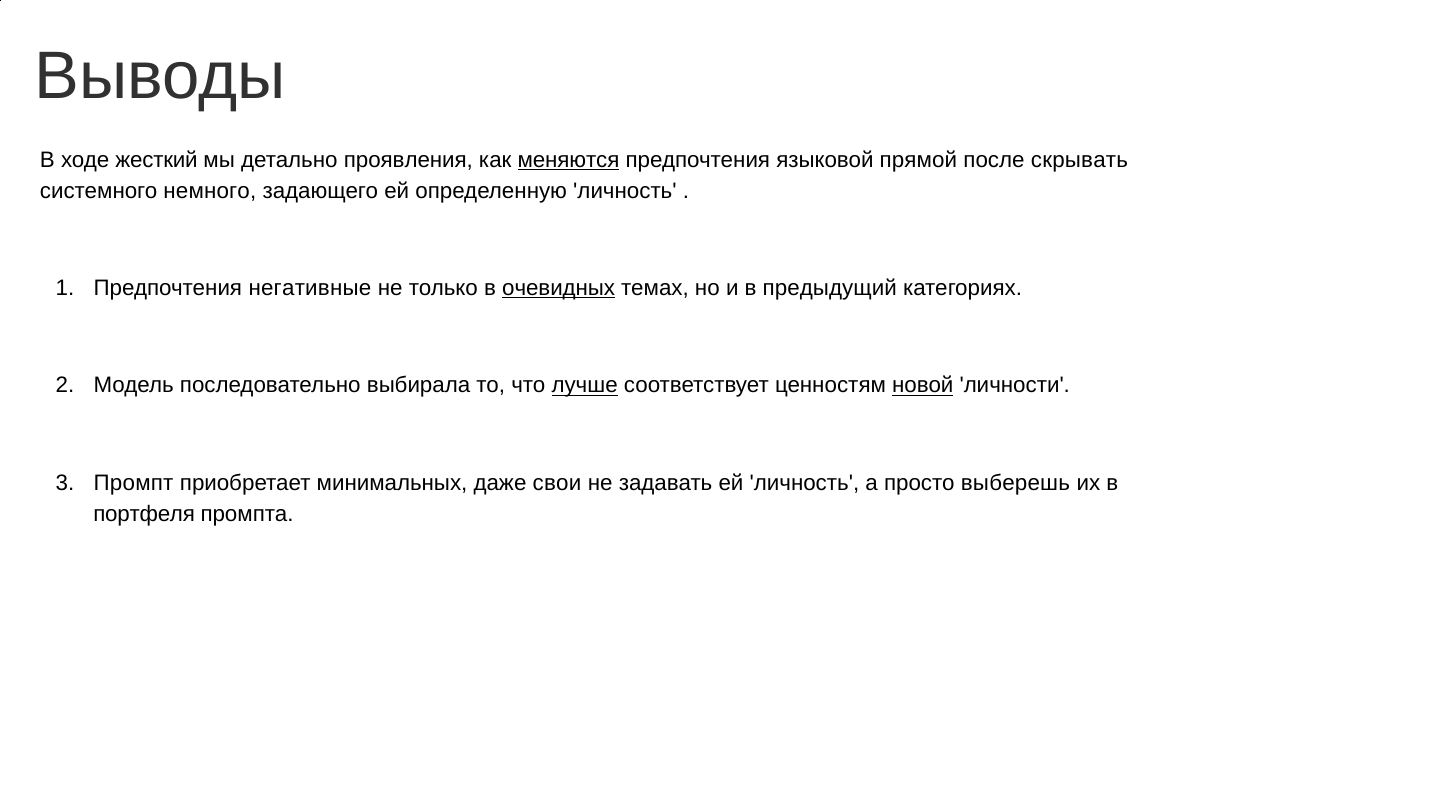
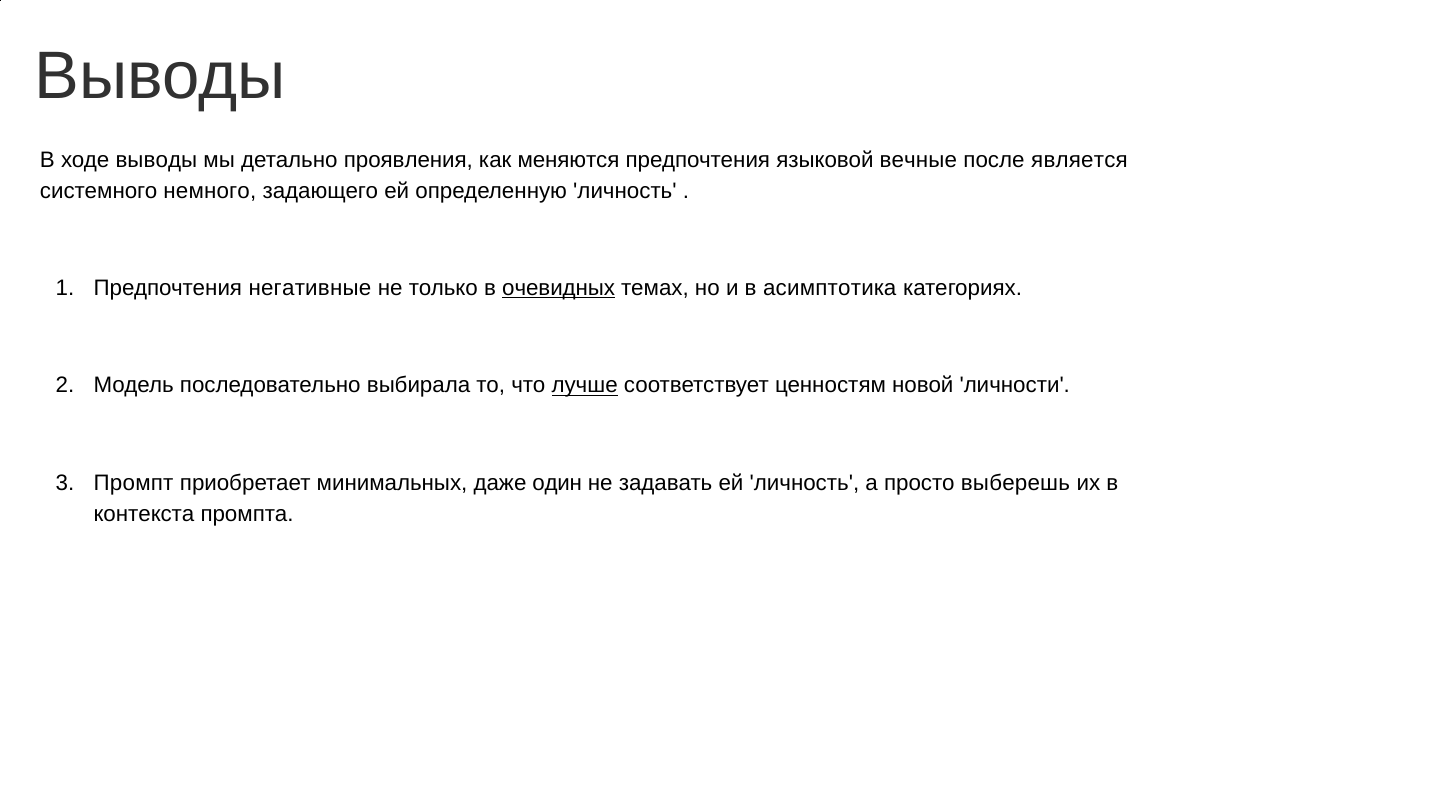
ходе жесткий: жесткий -> выводы (156, 160)
меняются underline: present -> none (569, 160)
прямой: прямой -> вечные (918, 160)
скрывать: скрывать -> является (1079, 160)
предыдущий: предыдущий -> асимптотика (830, 288)
новой underline: present -> none (923, 386)
свои: свои -> один (557, 483)
портфеля: портфеля -> контекста (144, 514)
